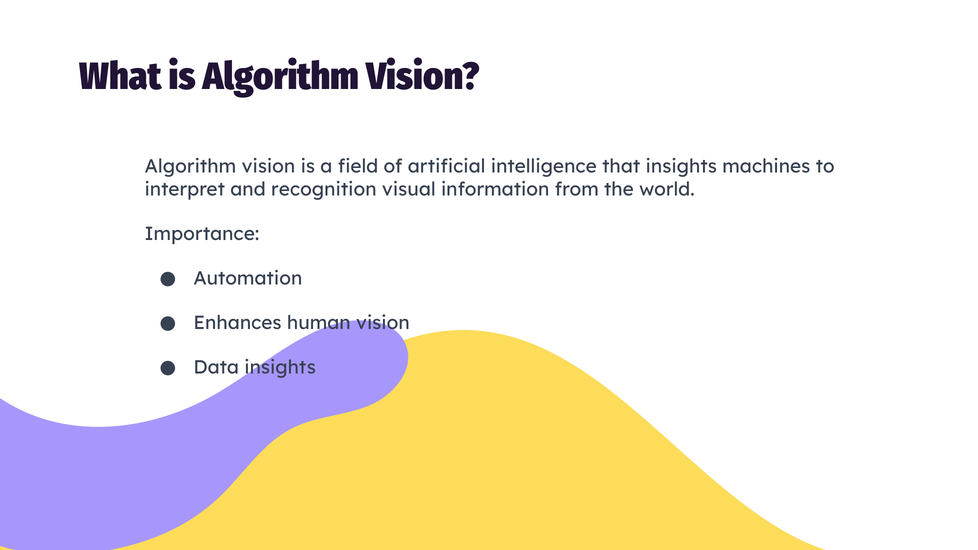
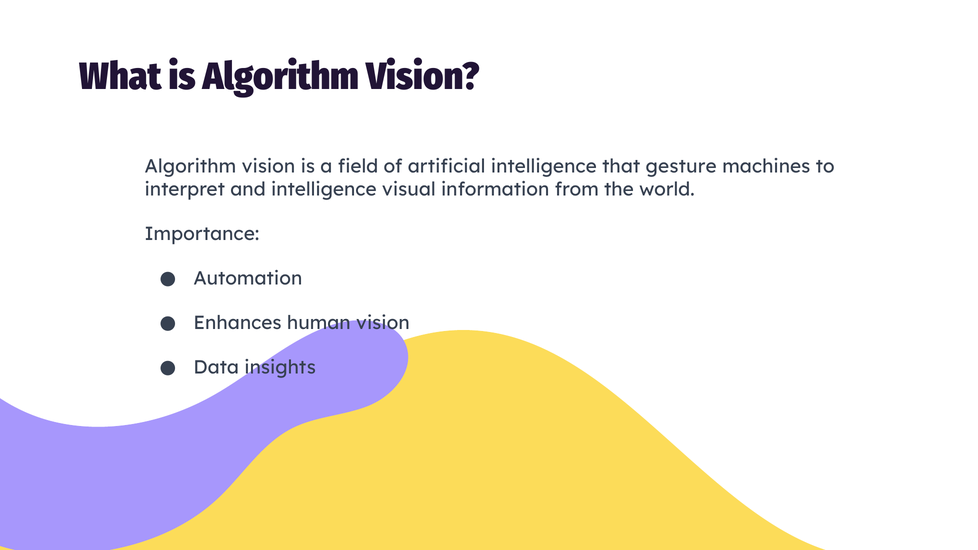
that insights: insights -> gesture (681, 166)
and recognition: recognition -> intelligence (324, 189)
